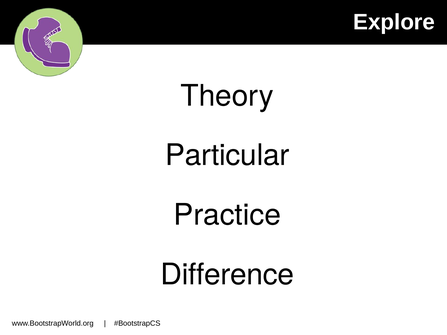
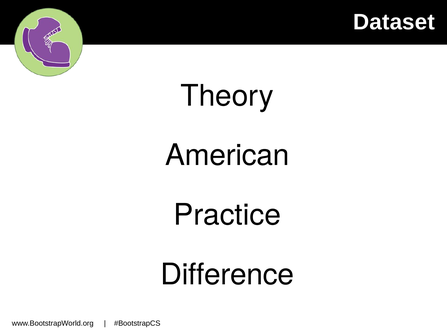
Explore: Explore -> Dataset (394, 22)
Particular: Particular -> American (227, 156)
